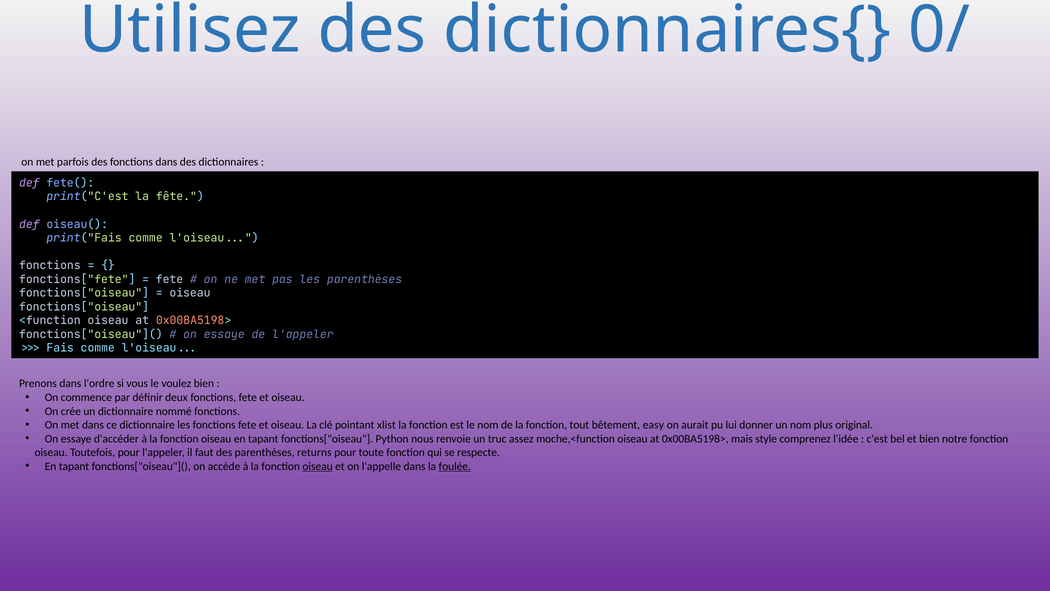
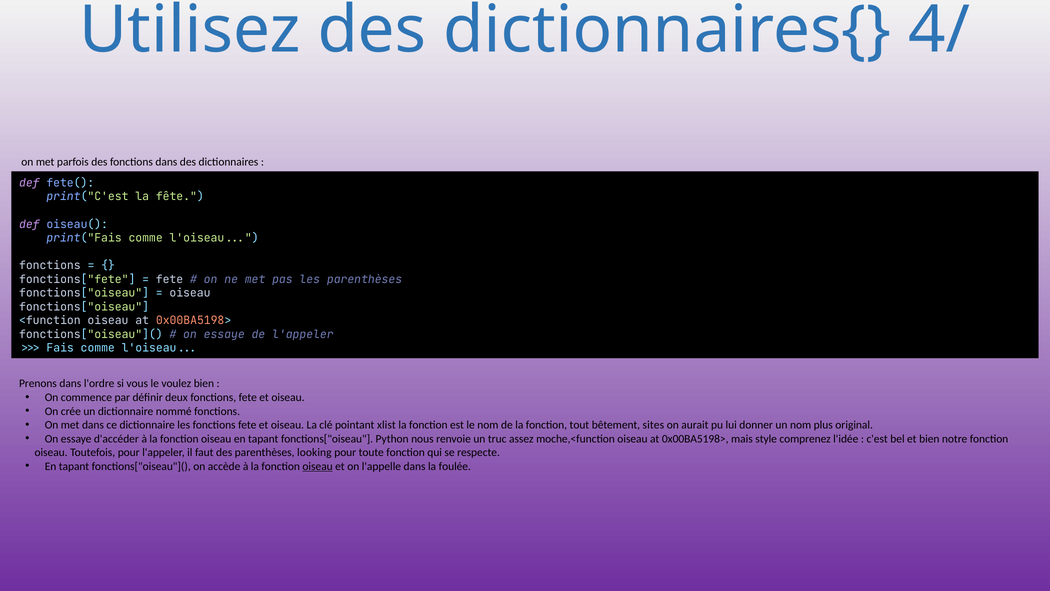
0/: 0/ -> 4/ (939, 30)
easy: easy -> sites (653, 425)
returns: returns -> looking (314, 452)
foulée underline: present -> none (455, 466)
